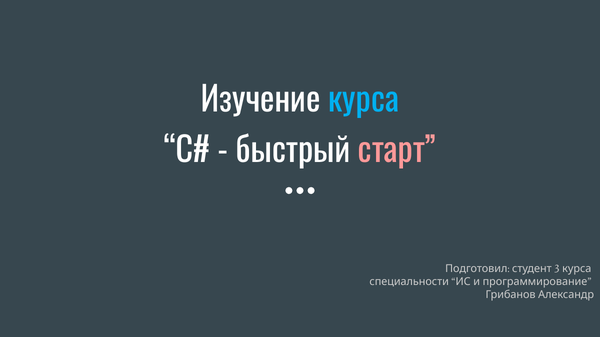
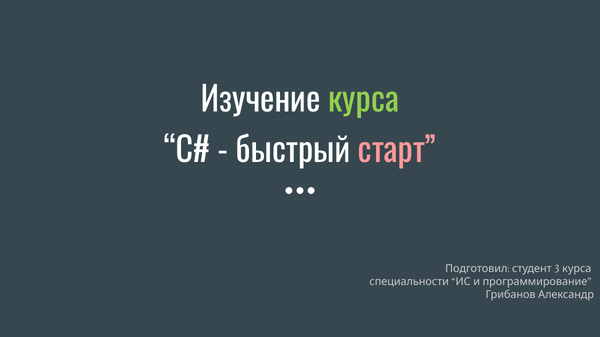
курса colour: light blue -> light green (364, 101)
